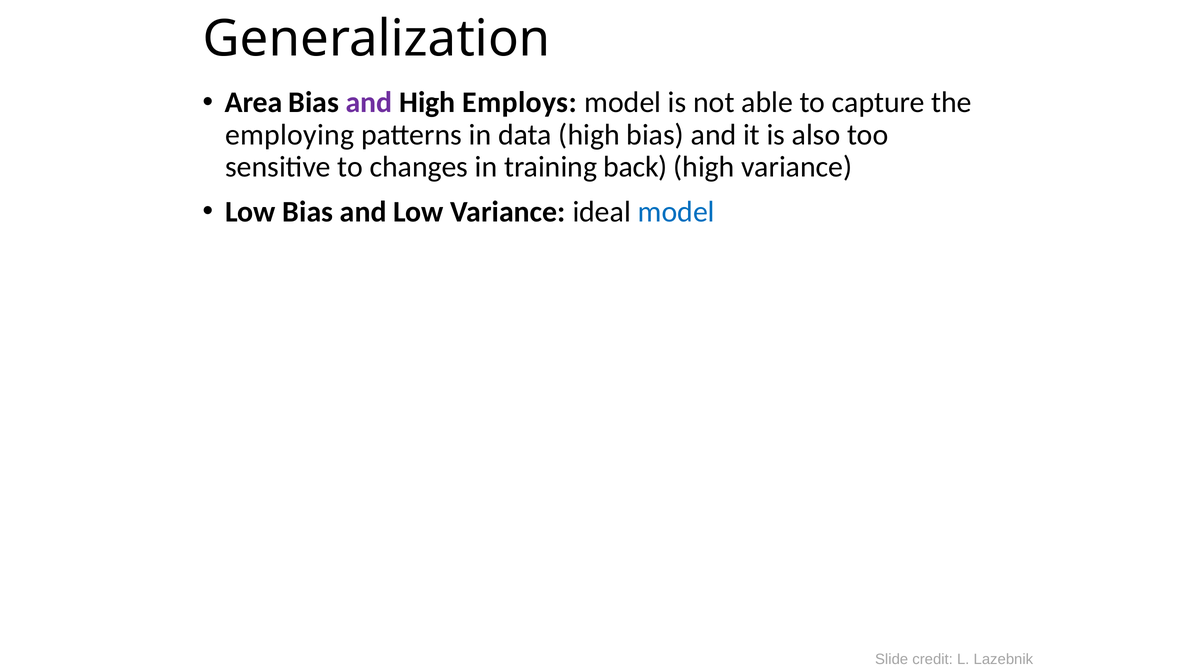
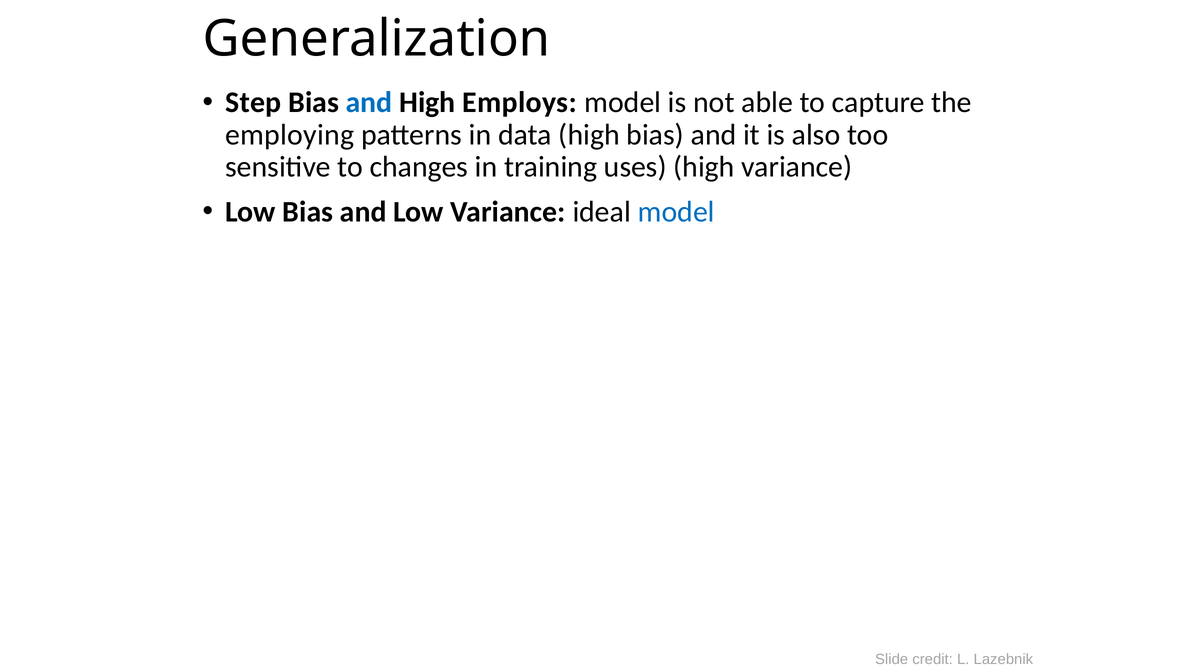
Area: Area -> Step (253, 103)
and colour: purple -> blue (369, 103)
back: back -> uses (635, 167)
